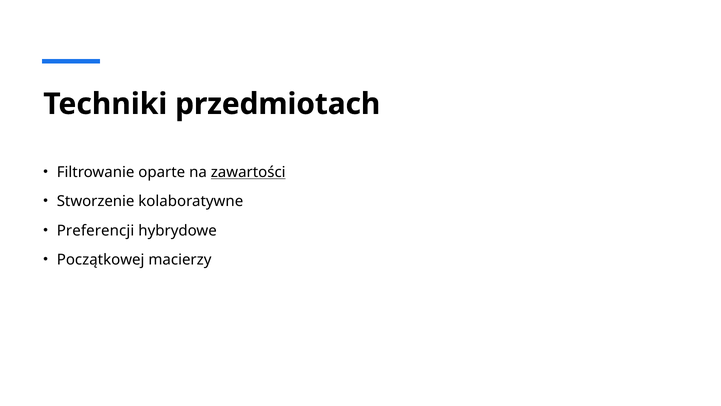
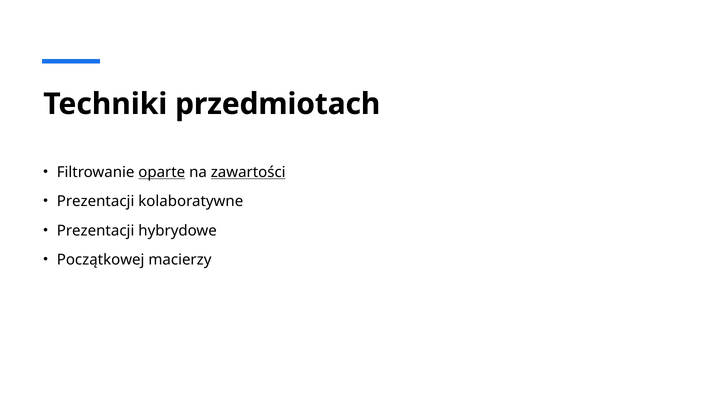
oparte underline: none -> present (162, 172)
Stworzenie: Stworzenie -> Prezentacji (96, 201)
Preferencji: Preferencji -> Prezentacji (96, 230)
